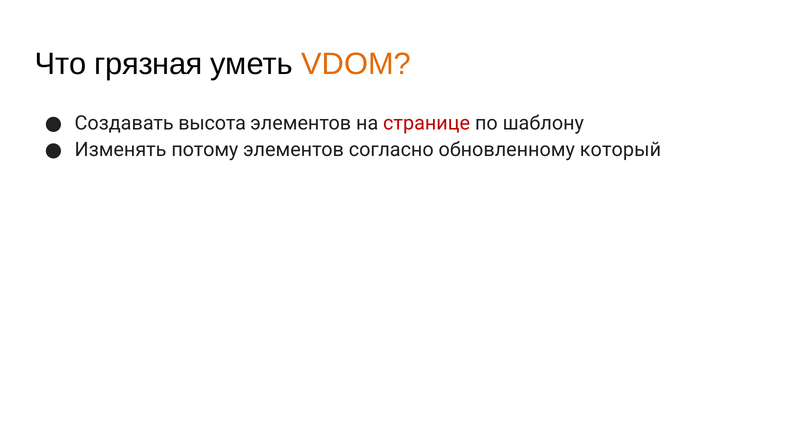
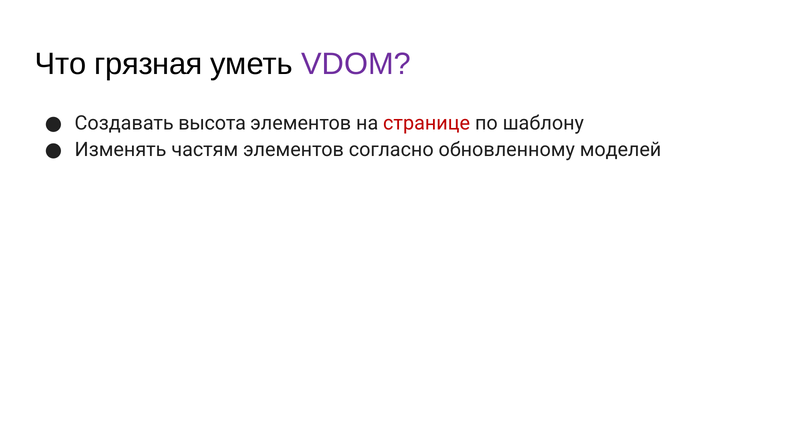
VDOM colour: orange -> purple (356, 64)
потому: потому -> частям (205, 150)
который: который -> моделей (621, 150)
